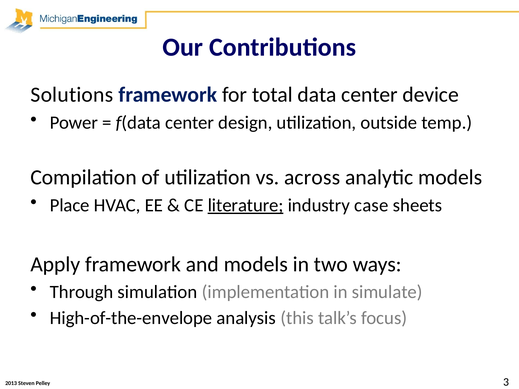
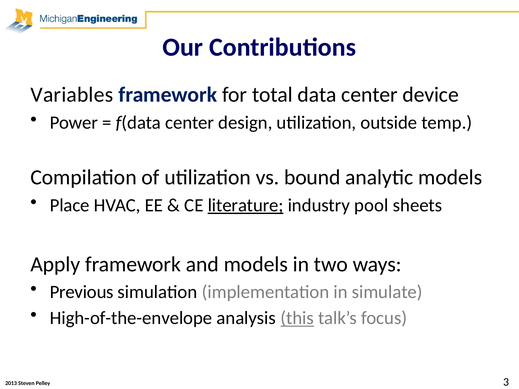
Solutions: Solutions -> Variables (72, 95)
across: across -> bound (312, 178)
case: case -> pool (371, 205)
Through: Through -> Previous (82, 292)
this underline: none -> present (297, 318)
